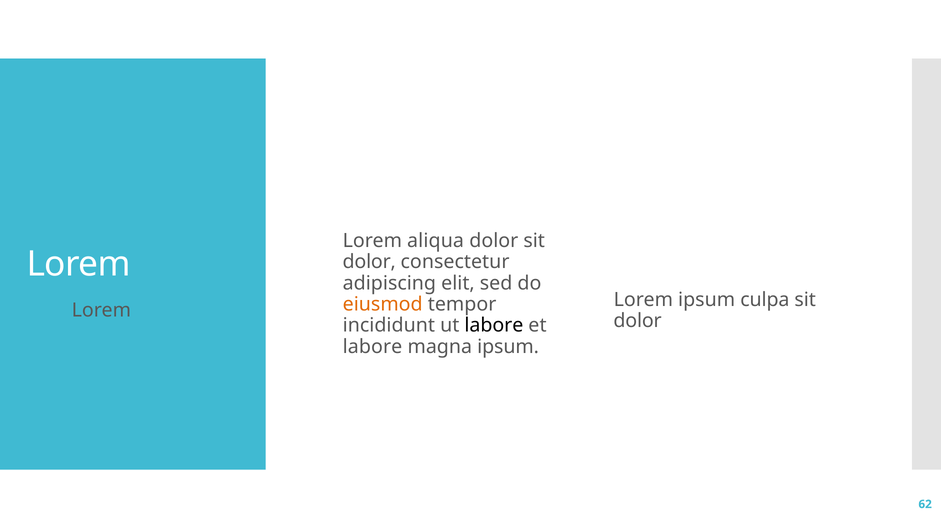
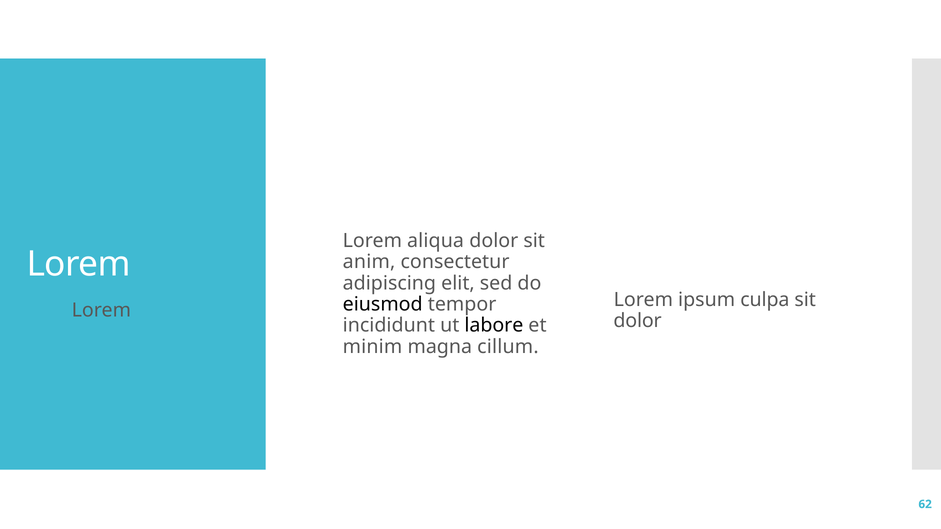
dolor: dolor -> anim (369, 262)
eiusmod colour: orange -> black (383, 305)
labore: labore -> minim (372, 347)
magna ipsum: ipsum -> cillum (508, 347)
